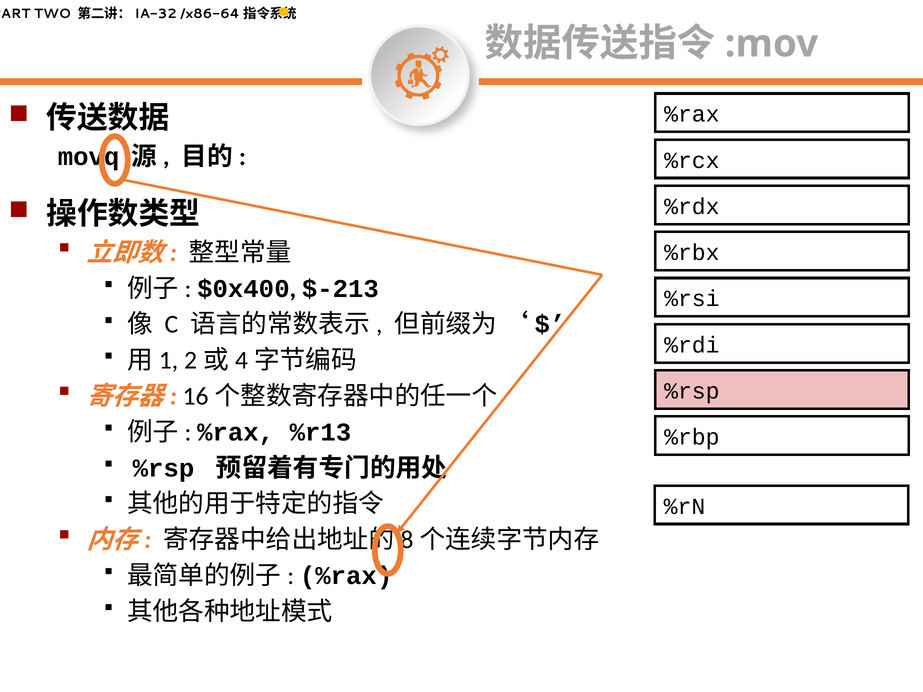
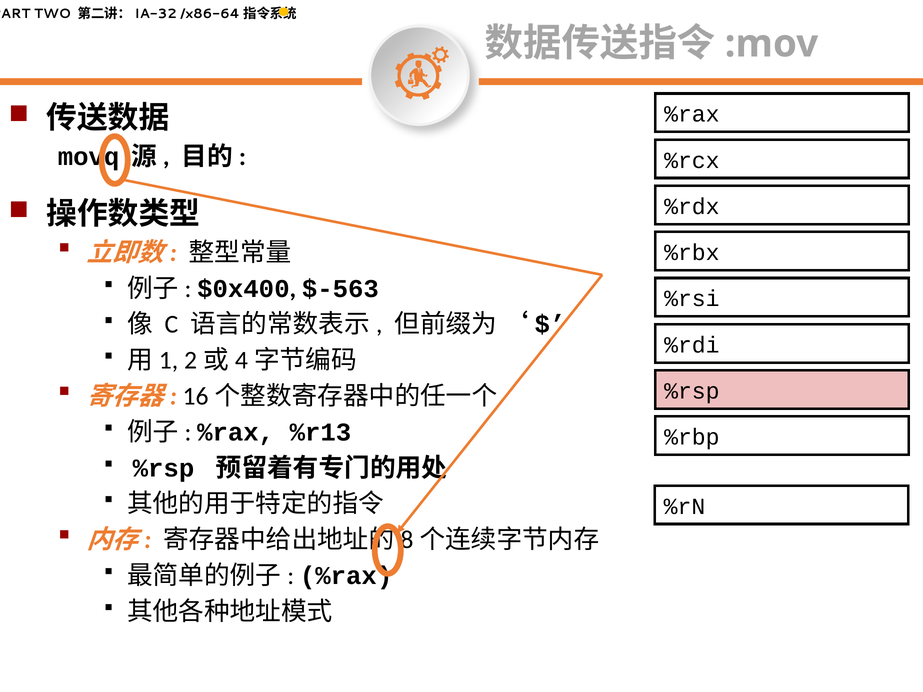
$-213: $-213 -> $-563 (340, 289)
